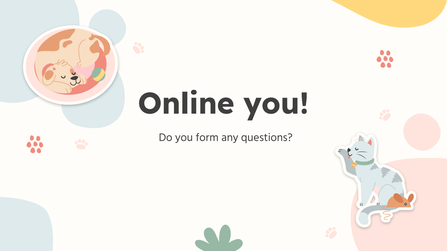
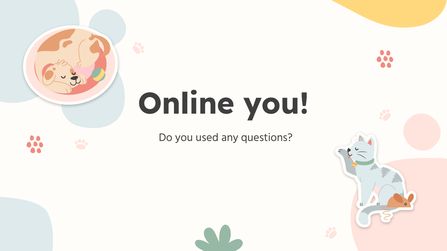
form: form -> used (207, 138)
